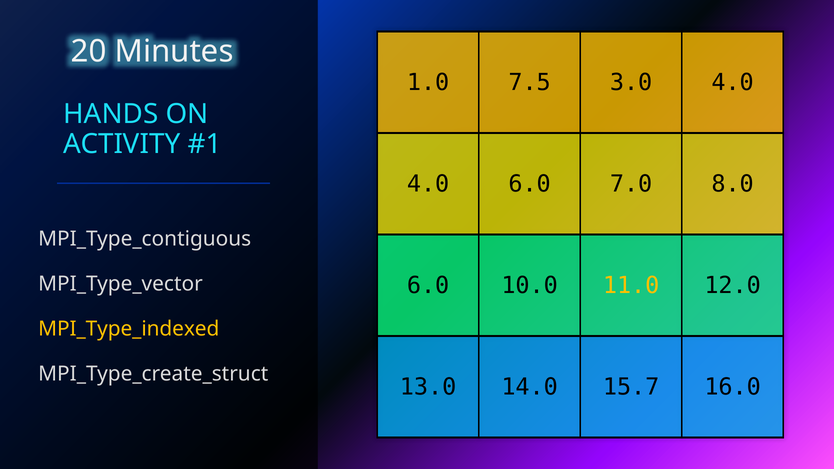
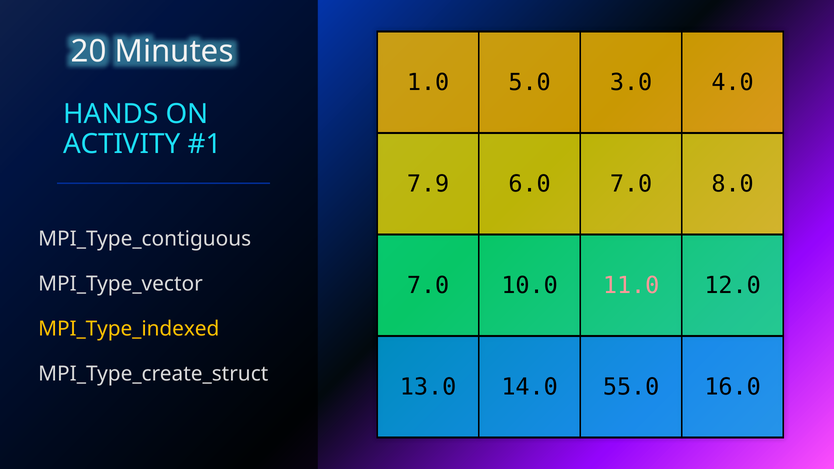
7.5: 7.5 -> 5.0 (530, 83)
4.0: 4.0 -> 7.9 (428, 184)
6.0: 6.0 -> 7.0 (428, 286)
11.0 colour: yellow -> pink (631, 286)
15.7: 15.7 -> 55.0 (631, 387)
